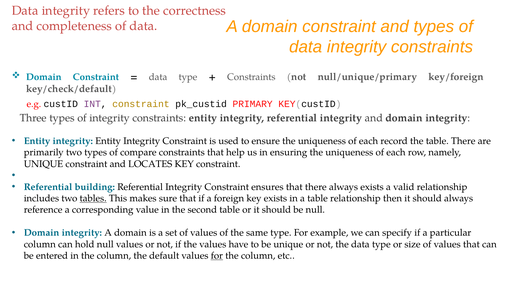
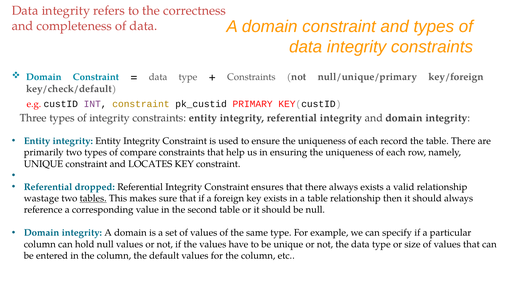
building: building -> dropped (95, 186)
includes: includes -> wastage (41, 198)
for underline: present -> none (217, 255)
